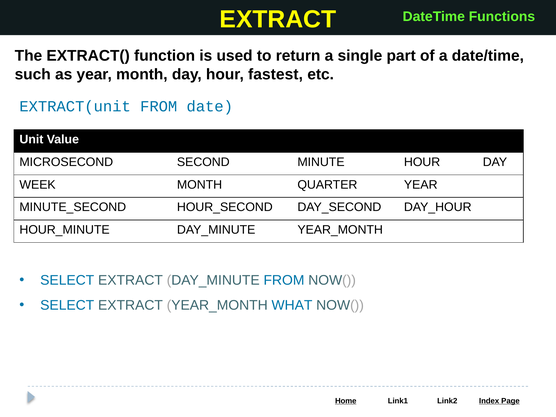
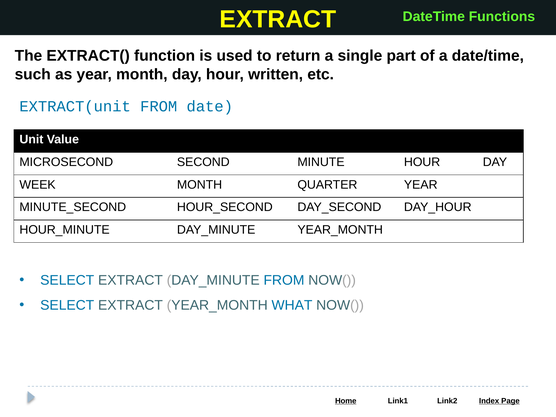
fastest: fastest -> written (276, 74)
